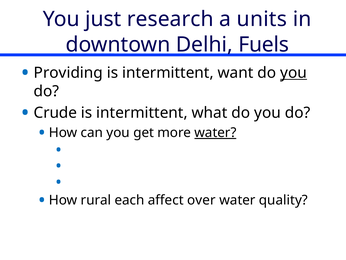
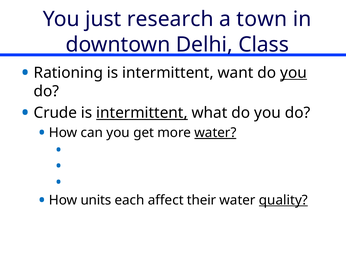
units: units -> town (262, 19)
Fuels: Fuels -> Class (264, 44)
Providing: Providing -> Rationing (68, 73)
intermittent underline: none -> present (142, 113)
rural: rural -> units (96, 200)
over: over -> their (202, 200)
quality underline: none -> present (283, 200)
